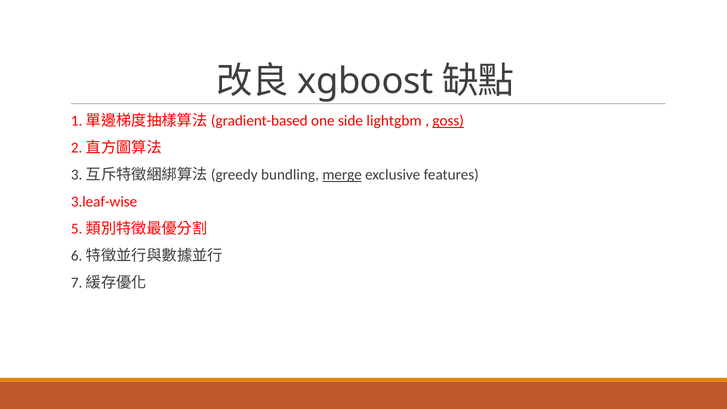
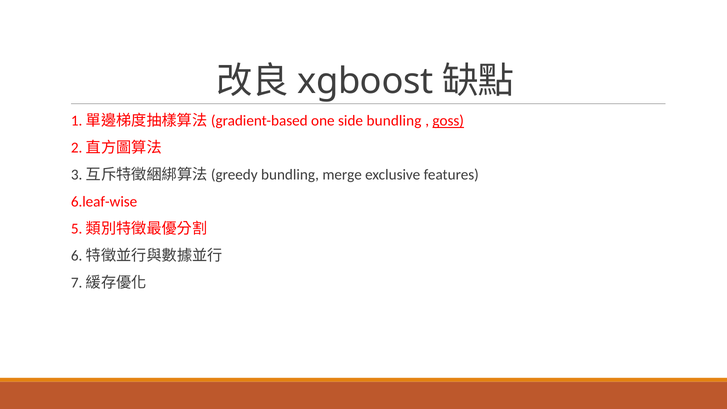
side lightgbm: lightgbm -> bundling (394, 121)
merge underline: present -> none (342, 175)
3.leaf-wise: 3.leaf-wise -> 6.leaf-wise (104, 202)
